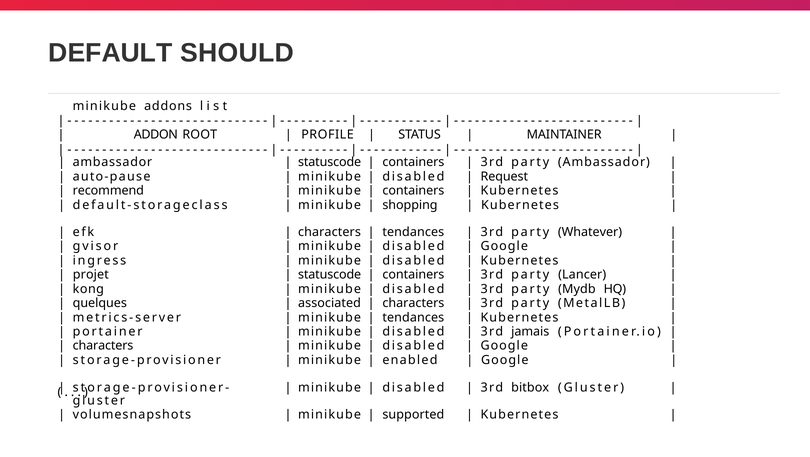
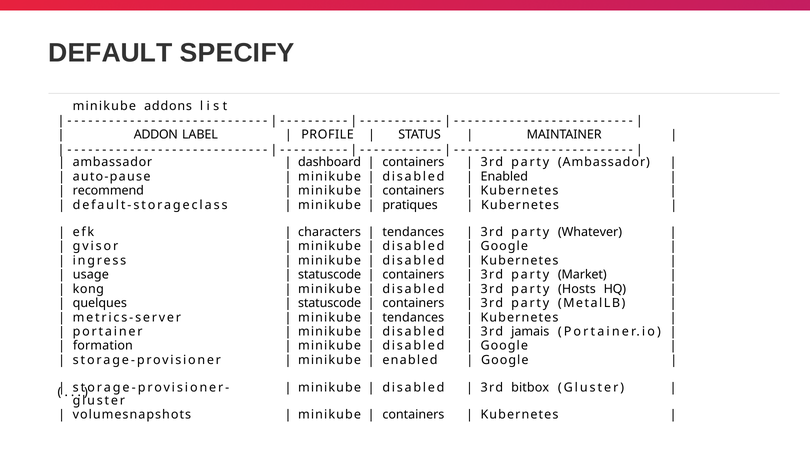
SHOULD: SHOULD -> SPECIFY (237, 53)
ROOT: ROOT -> LABEL (200, 135)
statuscode: statuscode -> dashboard (330, 162)
Request: Request -> Enabled (504, 176)
shopping: shopping -> pratiques (410, 205)
projet: projet -> usage (91, 274)
Lancer: Lancer -> Market (582, 274)
Mydb: Mydb -> Hosts (577, 289)
associated: associated -> statuscode (330, 303)
characters: characters -> containers (413, 303)
characters: characters -> formation (103, 345)
supported: supported -> containers (413, 414)
